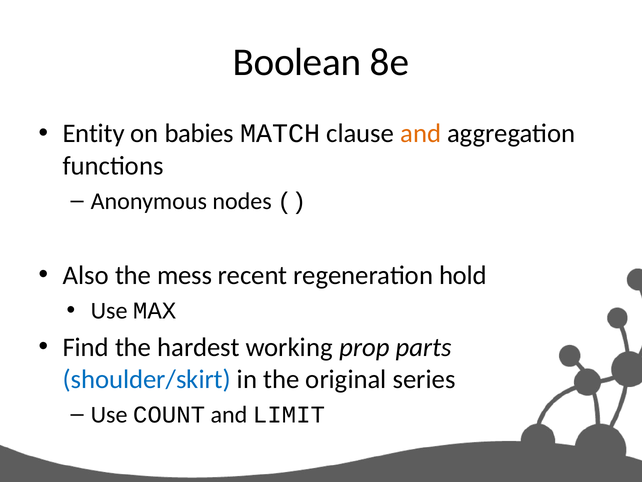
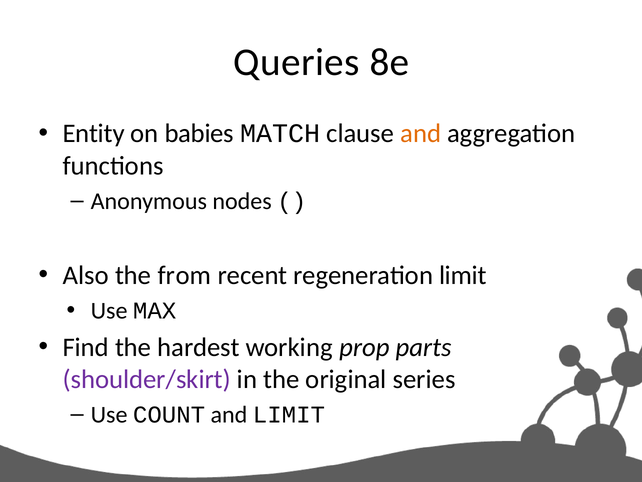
Boolean: Boolean -> Queries (297, 62)
mess: mess -> from (184, 275)
regeneration hold: hold -> limit (463, 275)
shoulder/skirt colour: blue -> purple (147, 379)
